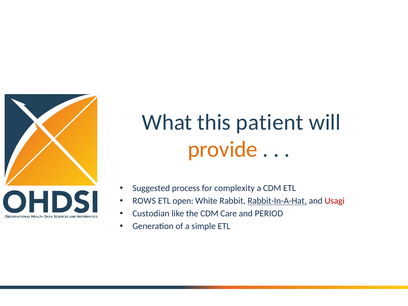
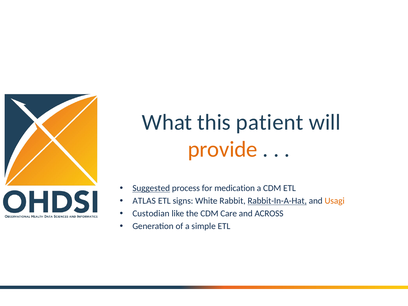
Suggested underline: none -> present (151, 188)
complexity: complexity -> medication (235, 188)
ROWS: ROWS -> ATLAS (144, 201)
open: open -> signs (183, 201)
Usagi colour: red -> orange (335, 201)
PERIOD: PERIOD -> ACROSS (269, 214)
